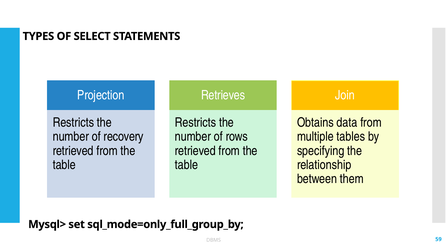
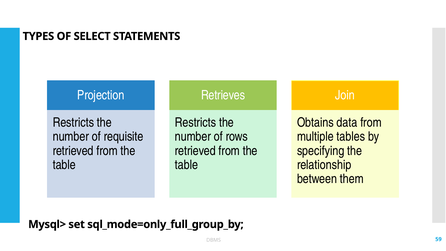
recovery: recovery -> requisite (124, 137)
